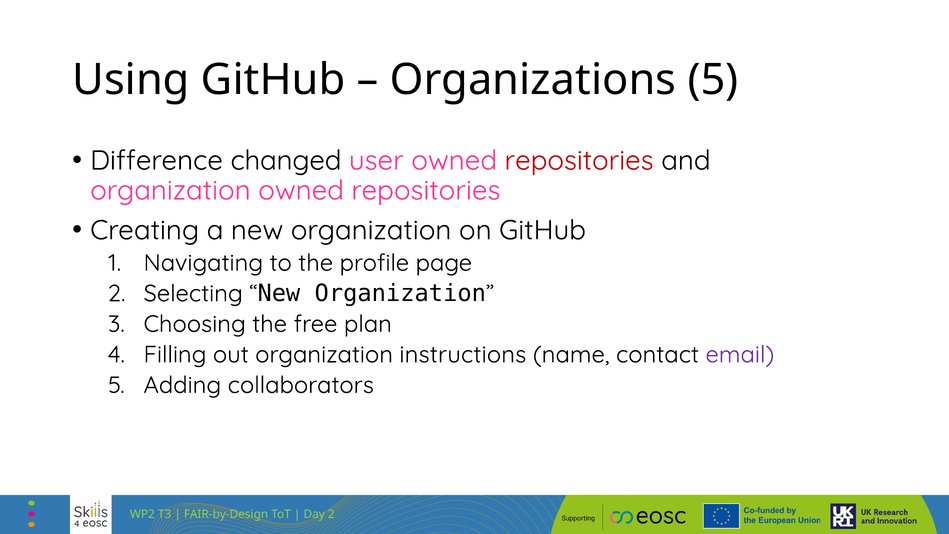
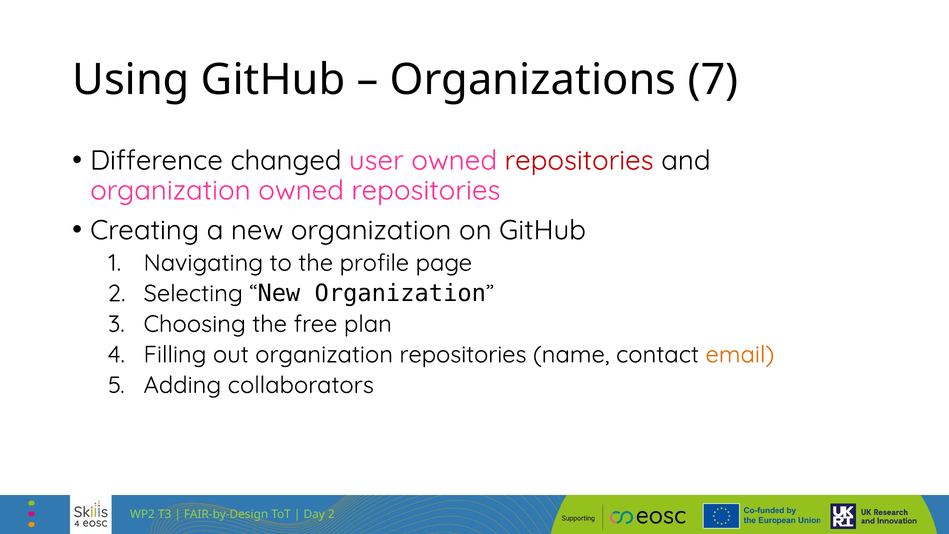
Organizations 5: 5 -> 7 (713, 80)
organization instructions: instructions -> repositories (463, 354)
email colour: purple -> orange (740, 354)
